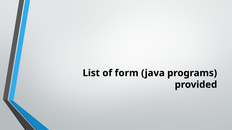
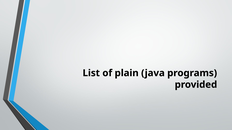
form: form -> plain (127, 73)
